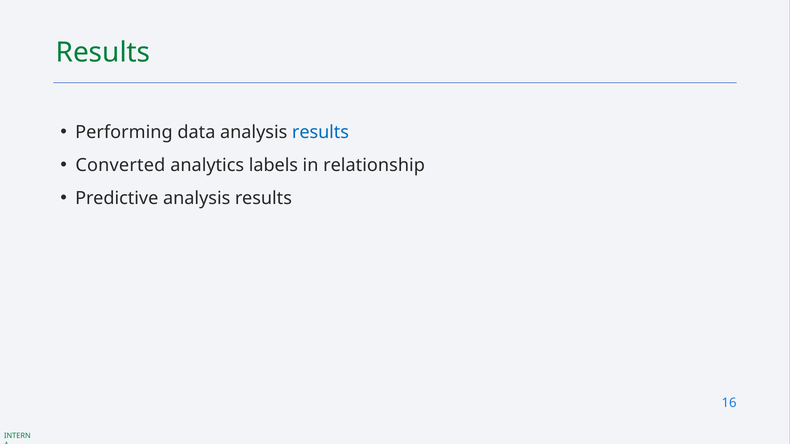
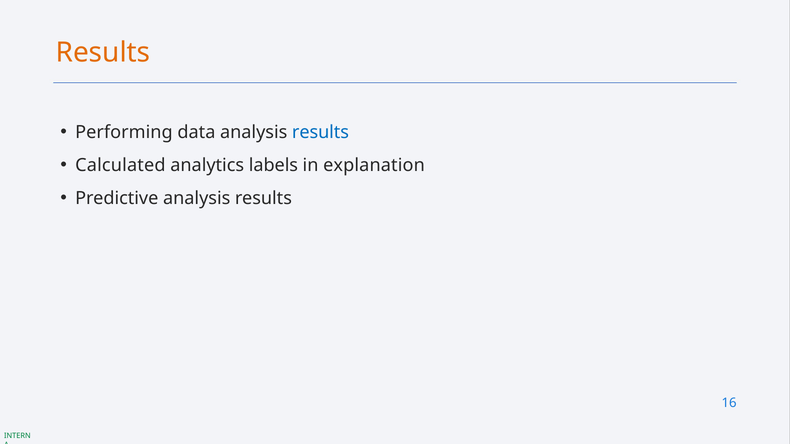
Results colour: green -> orange (103, 53)
Converted: Converted -> Calculated (120, 165)
relationship: relationship -> explanation (374, 165)
